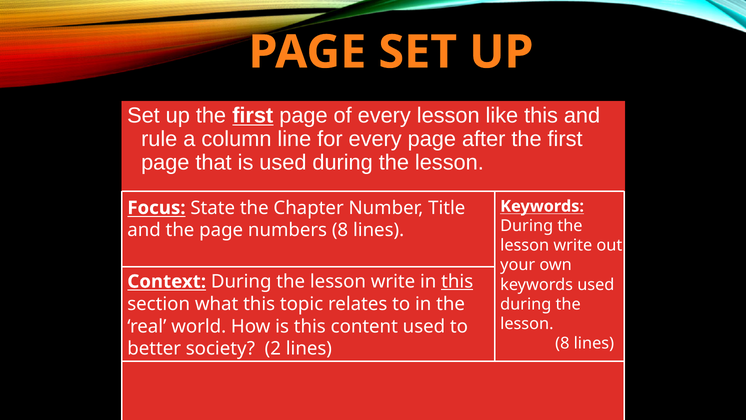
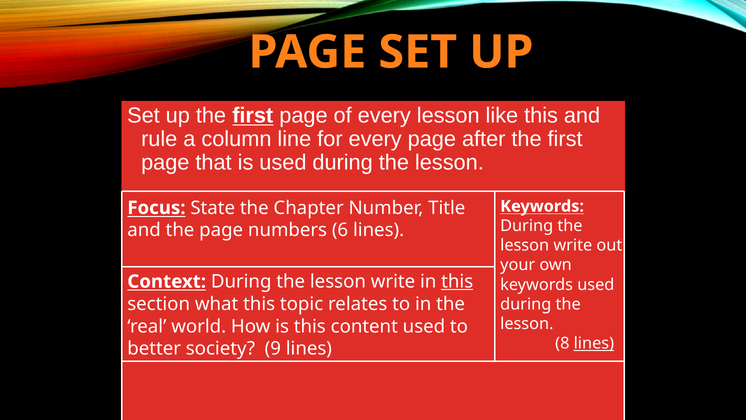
numbers 8: 8 -> 6 (340, 230)
lines underline: none -> present (594, 343)
2: 2 -> 9 (273, 348)
